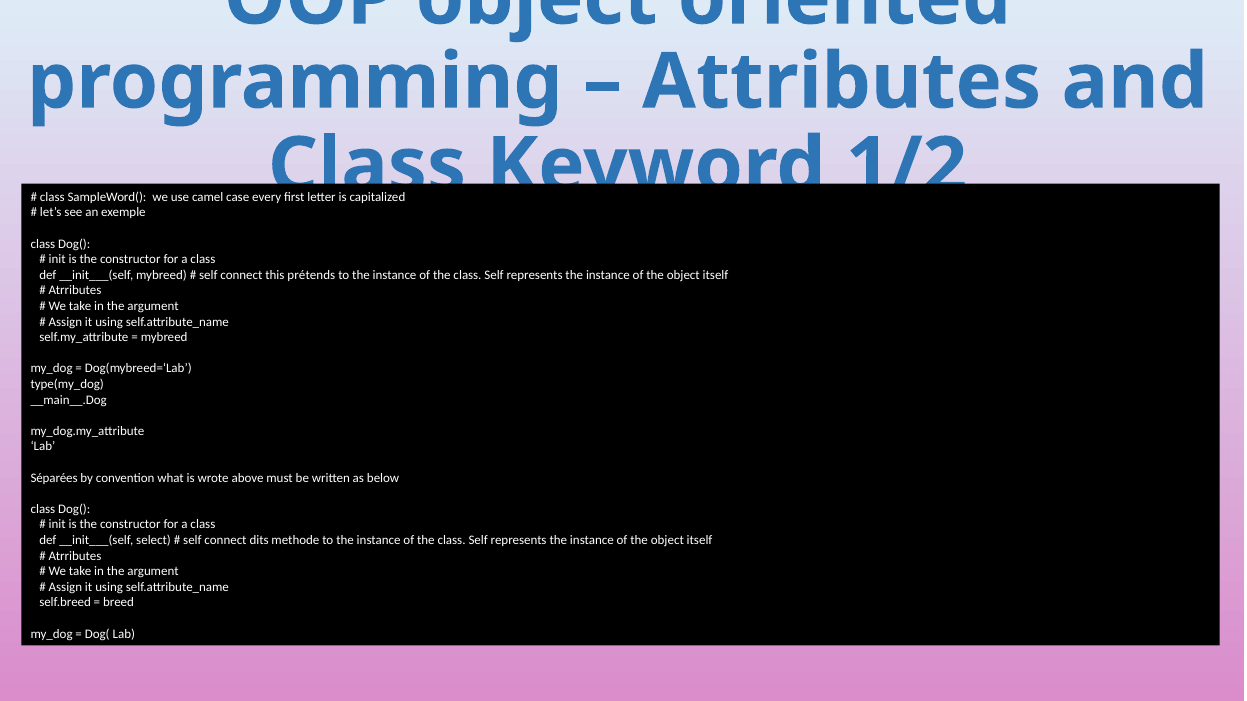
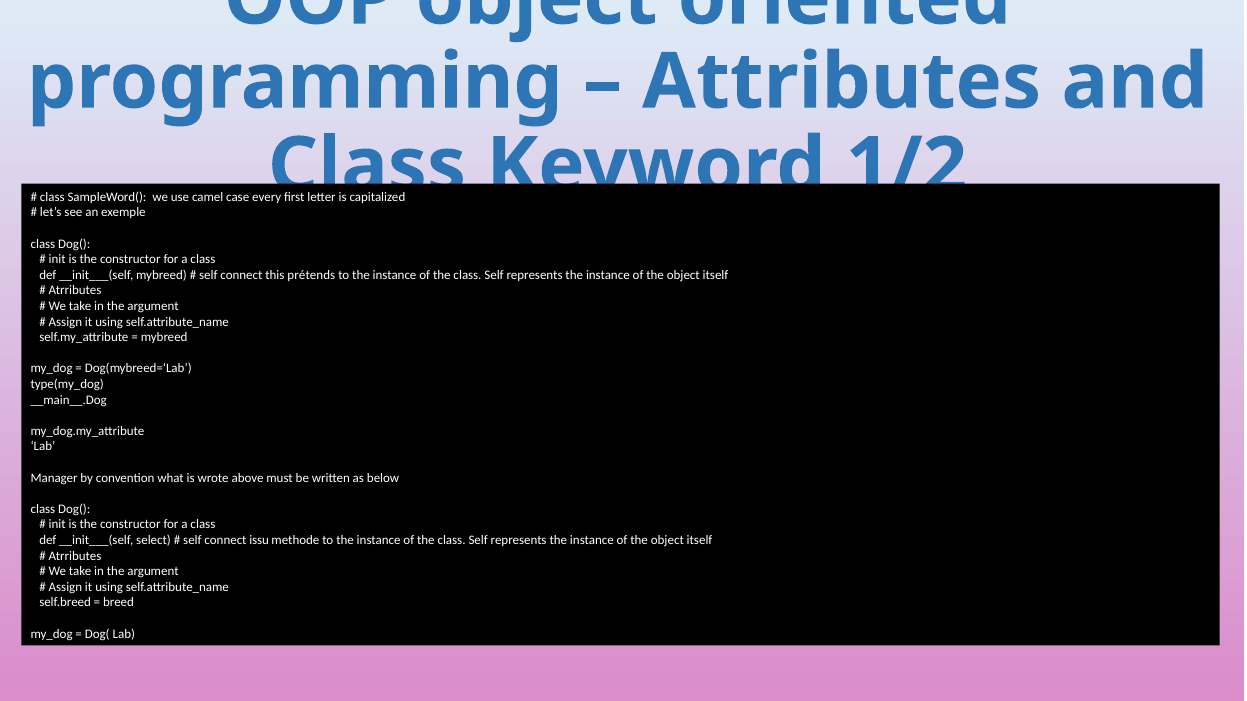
Séparées: Séparées -> Manager (54, 478)
dits: dits -> issu (259, 541)
